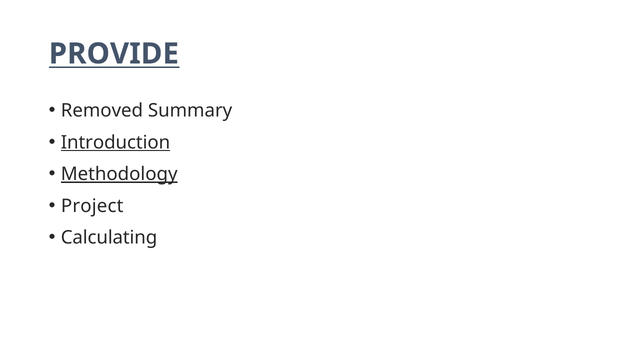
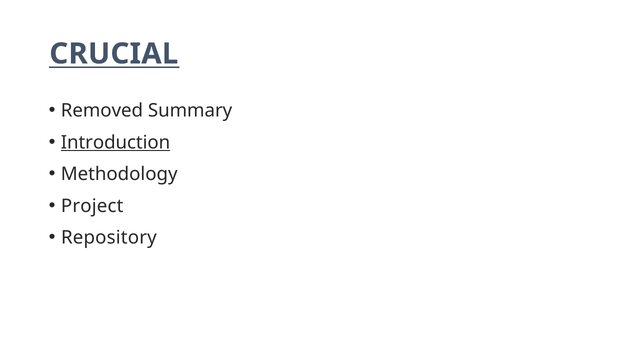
PROVIDE: PROVIDE -> CRUCIAL (114, 54)
Methodology underline: present -> none (119, 174)
Calculating: Calculating -> Repository (109, 238)
